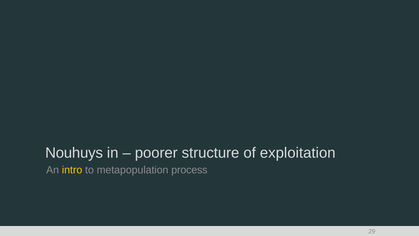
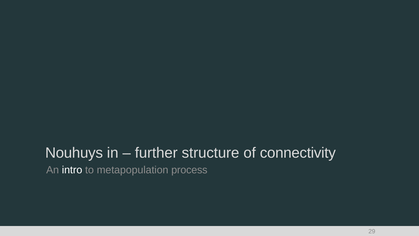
poorer: poorer -> further (156, 153)
exploitation: exploitation -> connectivity (298, 153)
intro colour: yellow -> white (72, 170)
